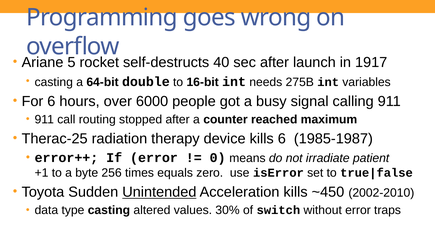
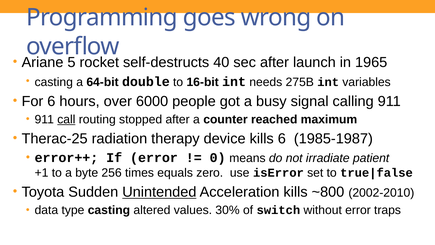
1917: 1917 -> 1965 (371, 62)
call underline: none -> present (66, 119)
~450: ~450 -> ~800 (328, 192)
